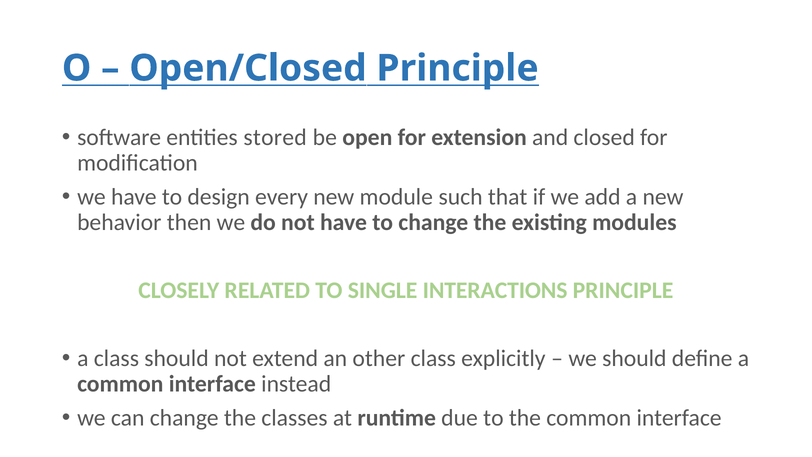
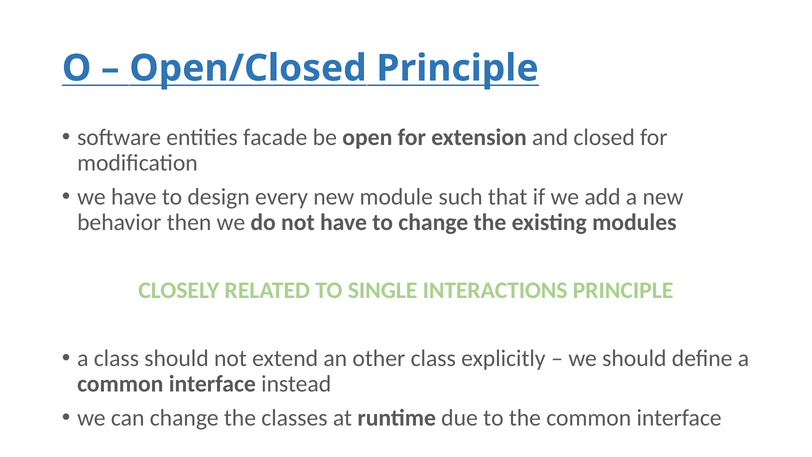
stored: stored -> facade (275, 137)
